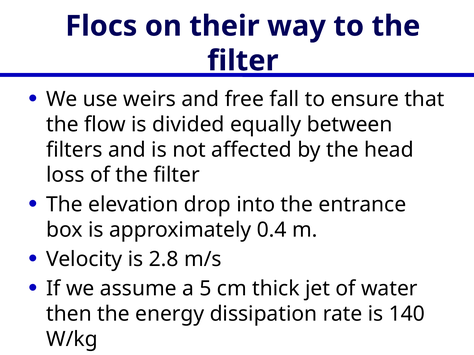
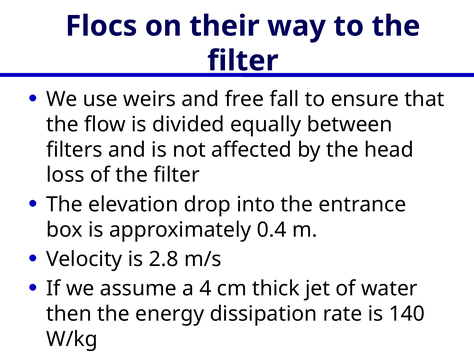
5: 5 -> 4 (205, 289)
